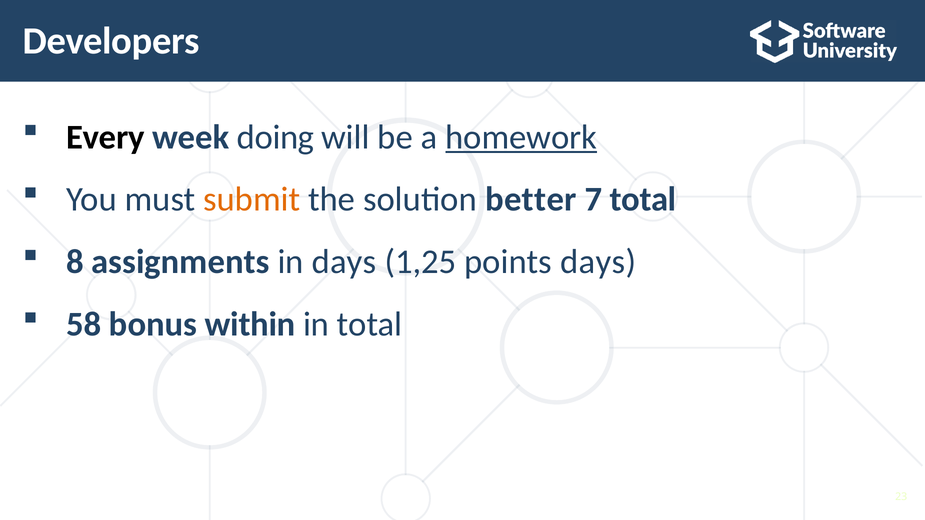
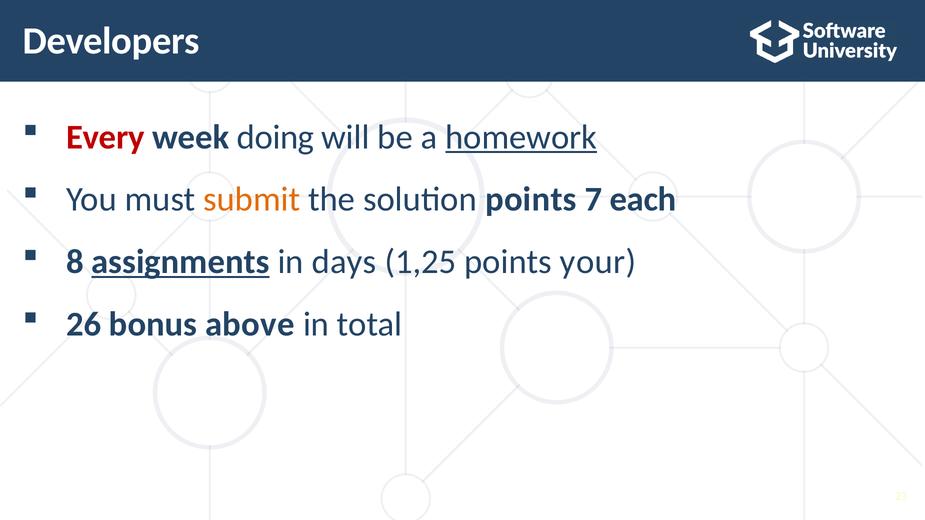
Every colour: black -> red (105, 137)
solution better: better -> points (531, 200)
7 total: total -> each (643, 200)
assignments underline: none -> present (180, 262)
points days: days -> your (598, 262)
58: 58 -> 26 (84, 325)
within: within -> above (250, 325)
